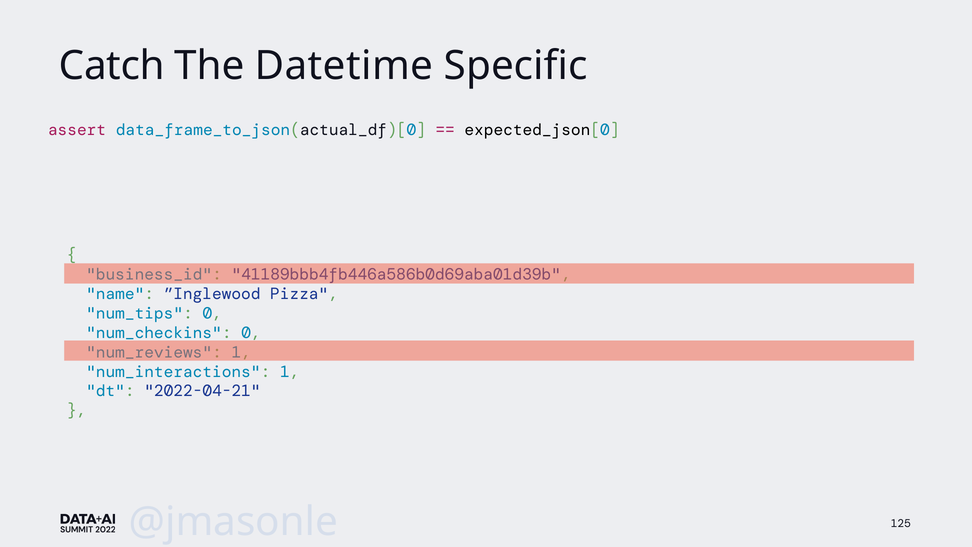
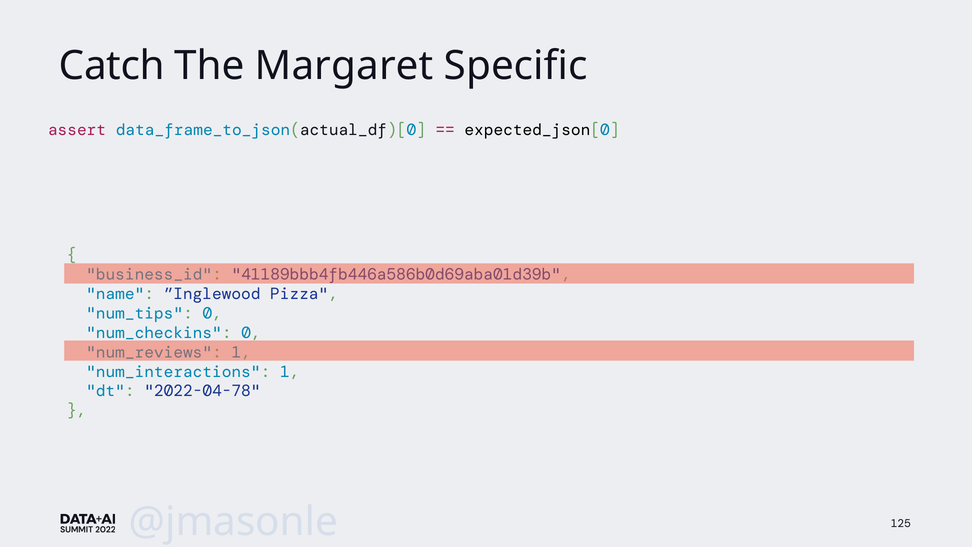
Datetime: Datetime -> Margaret (344, 66)
2022-04-21: 2022-04-21 -> 2022-04-78 (202, 391)
